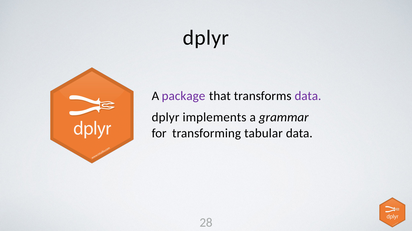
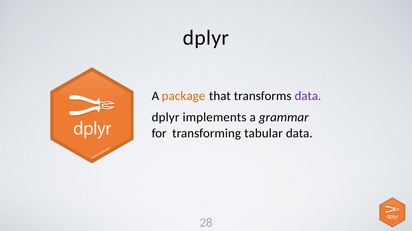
package colour: purple -> orange (184, 96)
